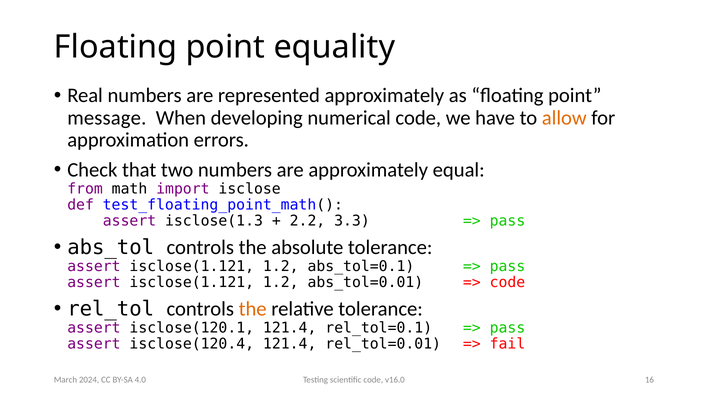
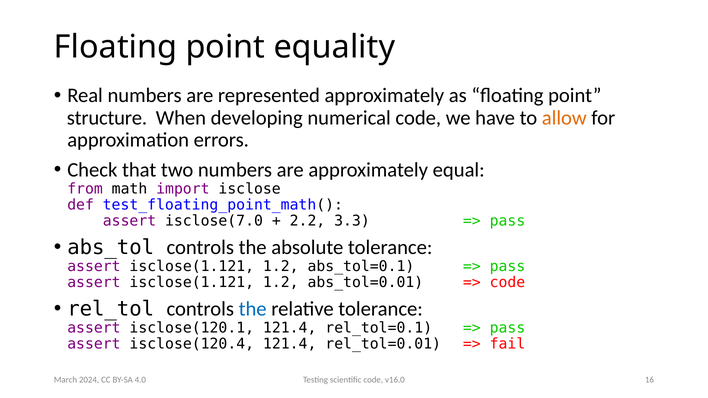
message: message -> structure (107, 118)
isclose(1.3: isclose(1.3 -> isclose(7.0 (214, 221)
the colour: orange -> blue (253, 309)
